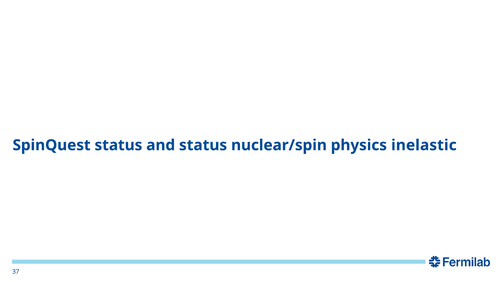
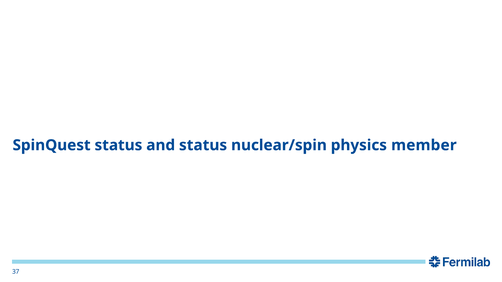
inelastic: inelastic -> member (424, 145)
